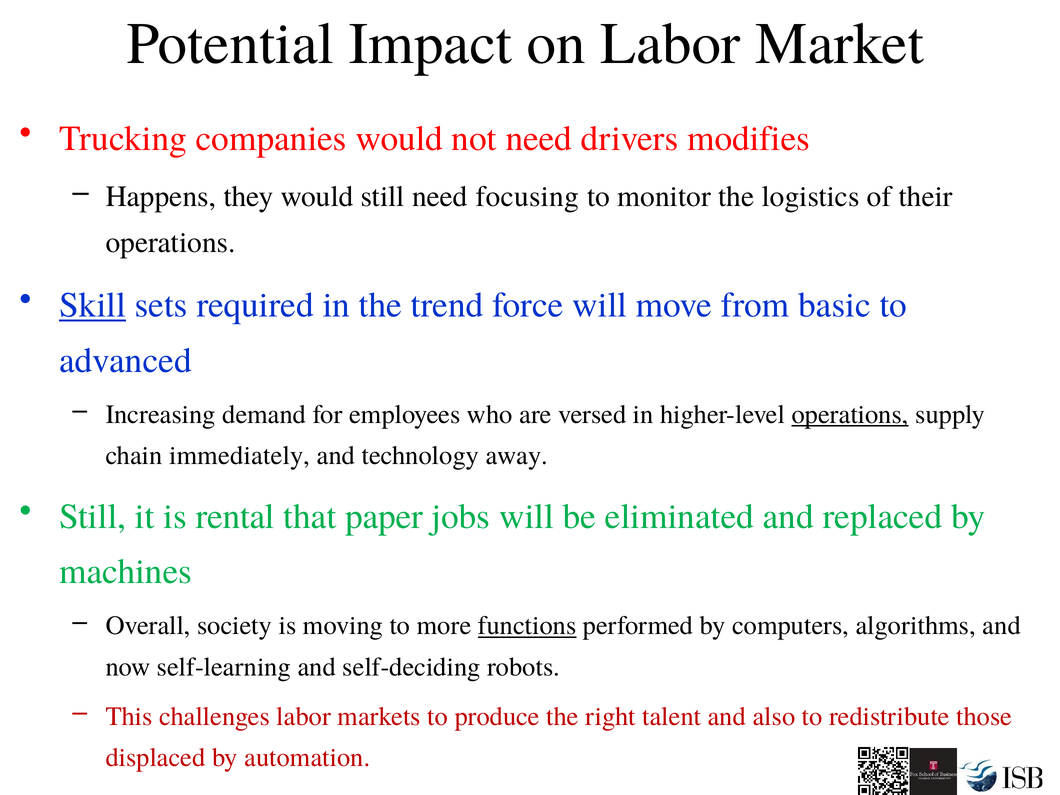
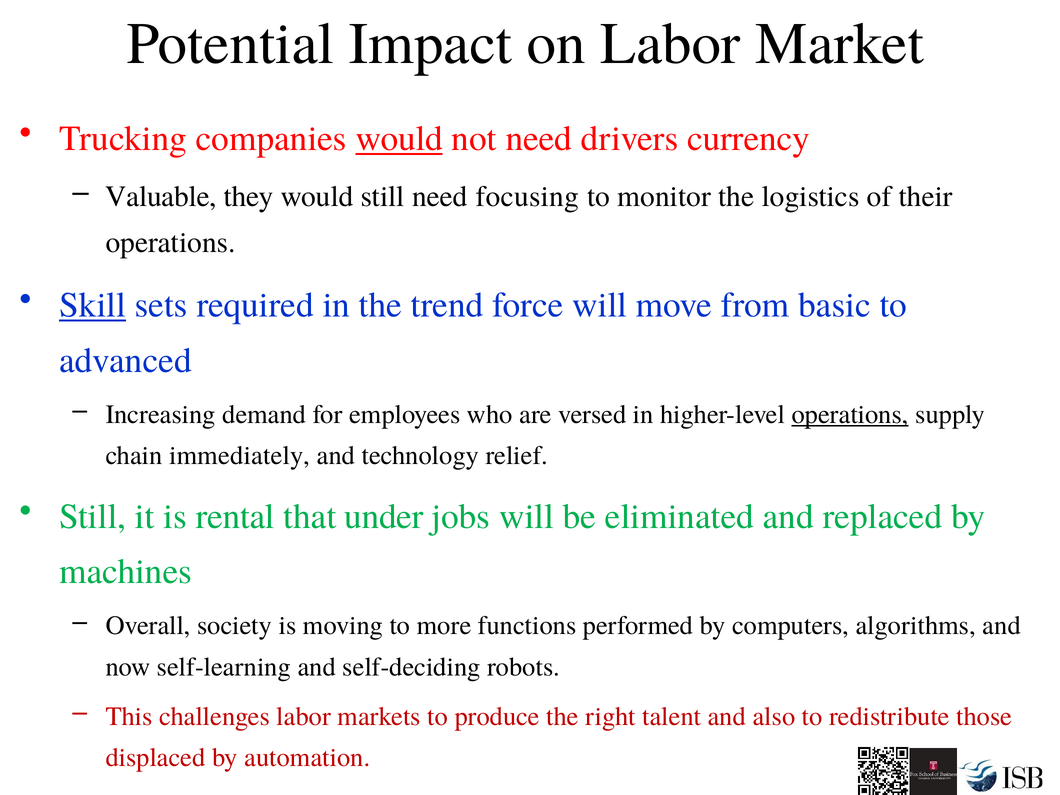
would underline: none -> present (399, 139)
modifies: modifies -> currency (749, 139)
Happens: Happens -> Valuable (161, 197)
away: away -> relief (517, 456)
paper: paper -> under (384, 517)
functions underline: present -> none (527, 626)
